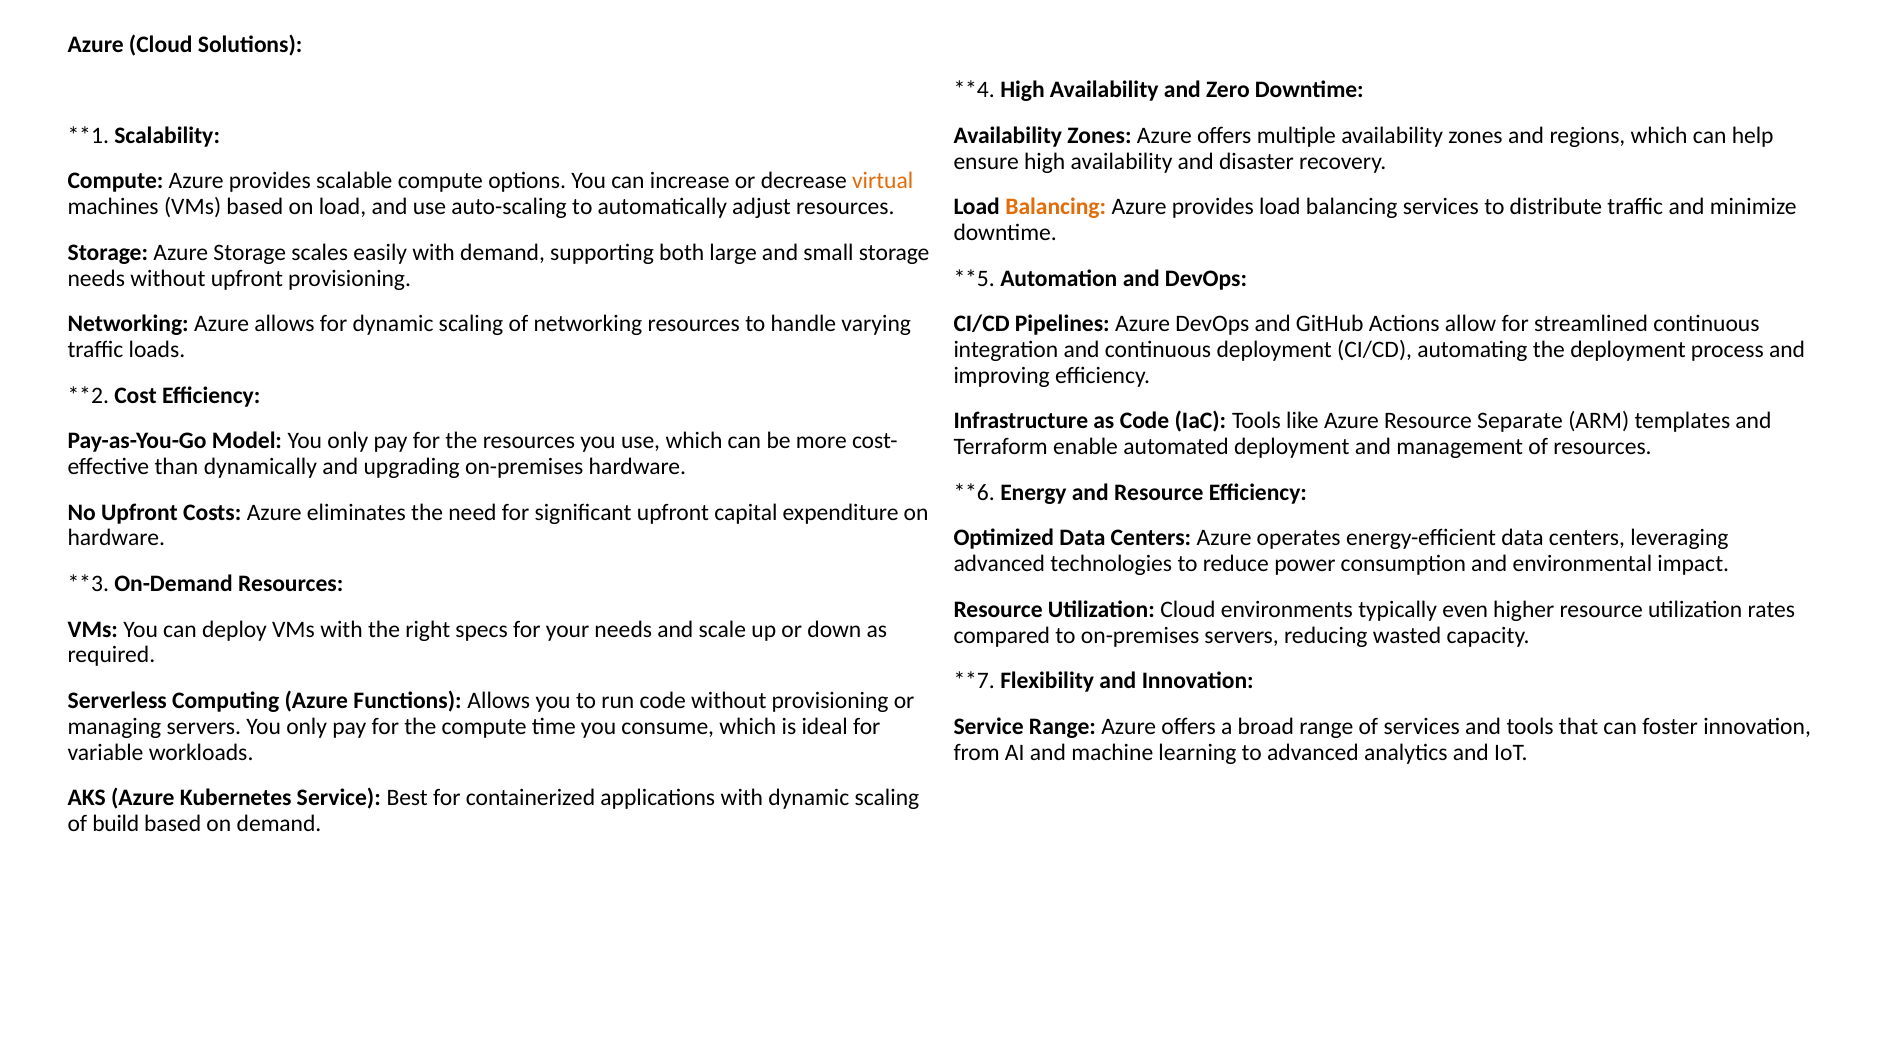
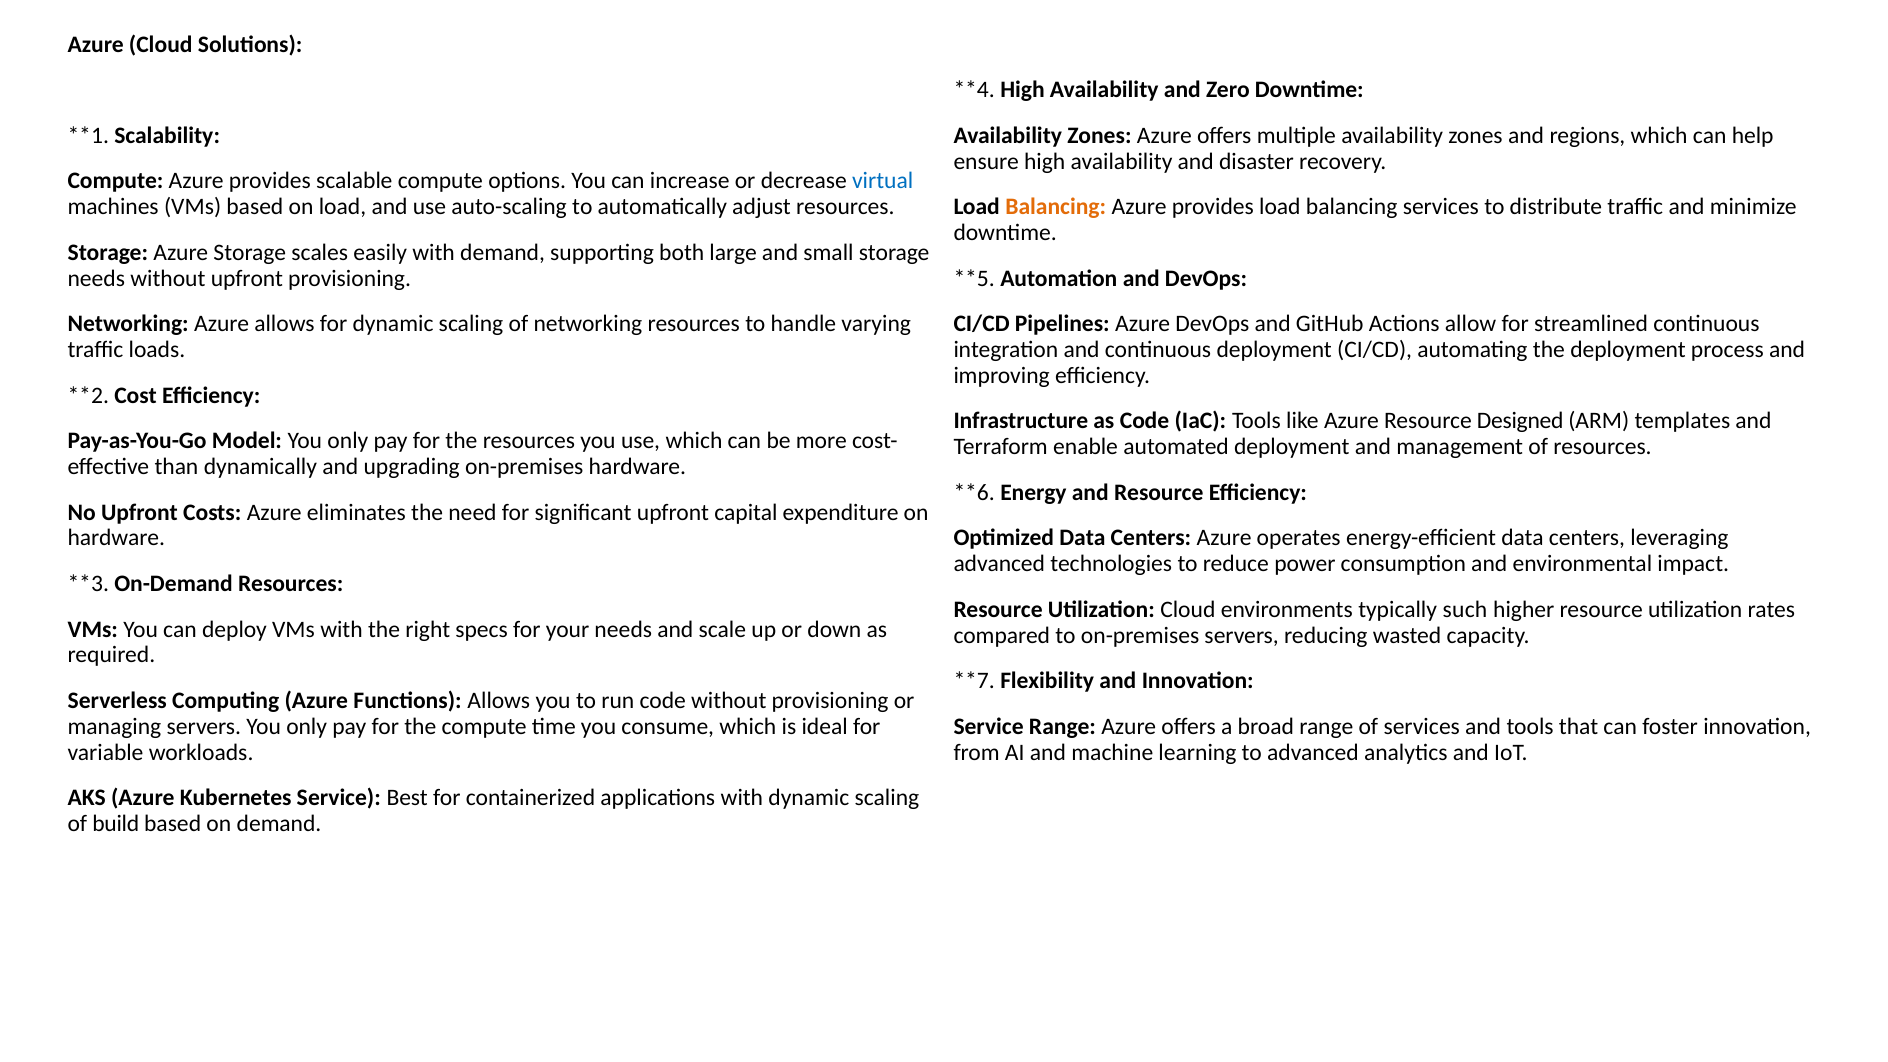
virtual colour: orange -> blue (883, 181)
Separate: Separate -> Designed (1520, 421)
even: even -> such (1465, 610)
